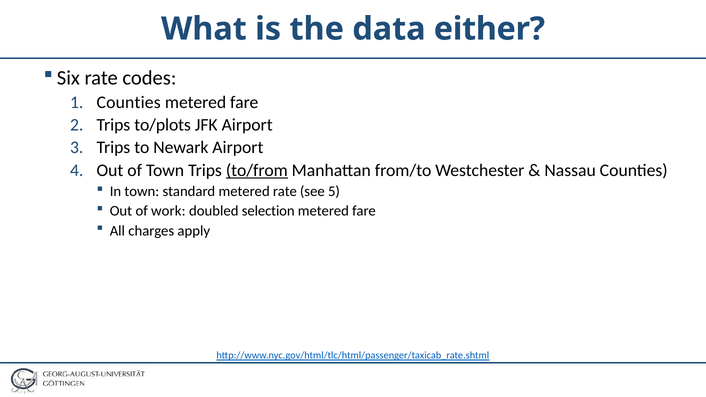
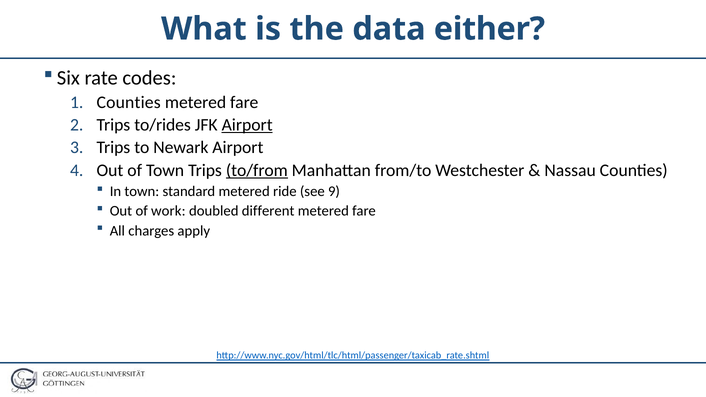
to/plots: to/plots -> to/rides (163, 125)
Airport underline: none -> present (247, 125)
metered rate: rate -> ride (285, 192)
5: 5 -> 9 (334, 192)
selection: selection -> different (268, 211)
